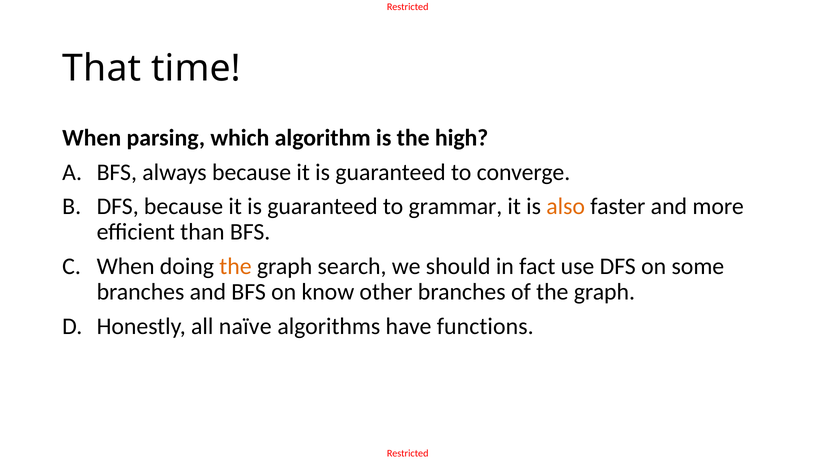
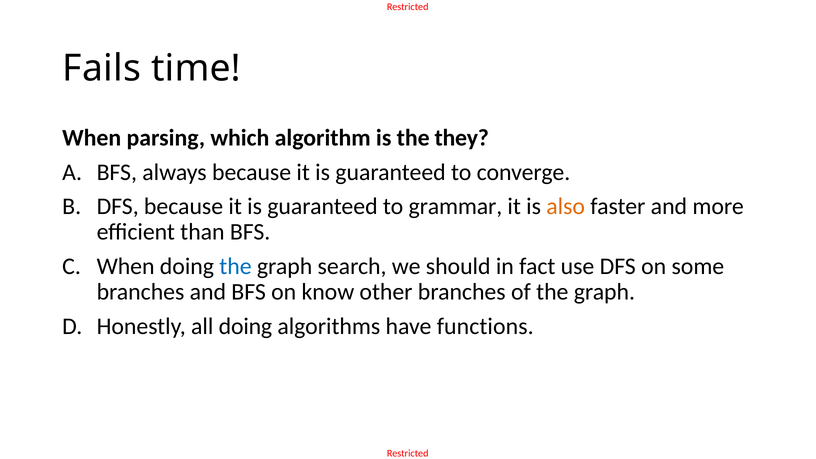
That: That -> Fails (102, 69)
high: high -> they (462, 138)
the colour: orange -> blue (235, 266)
all naïve: naïve -> doing (245, 326)
